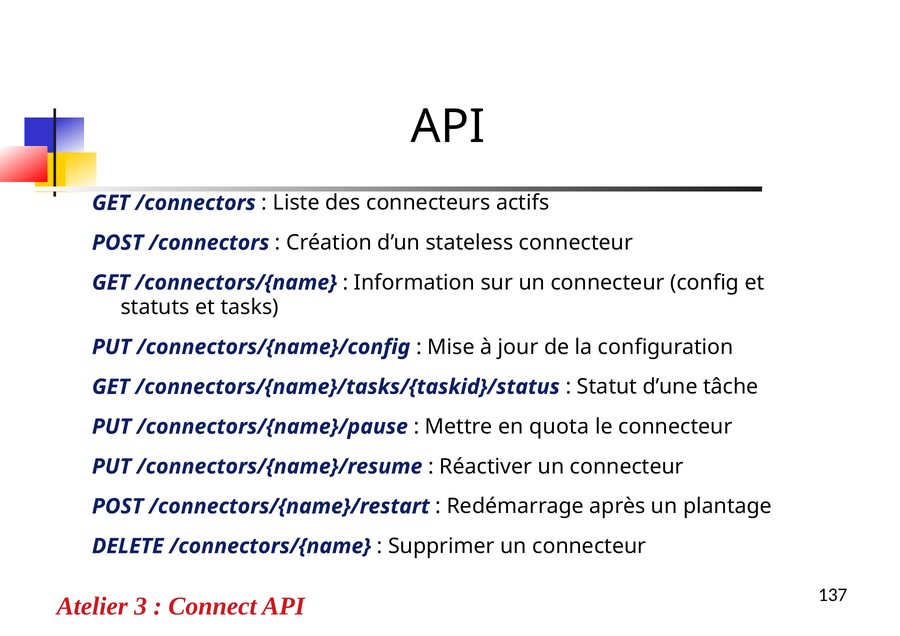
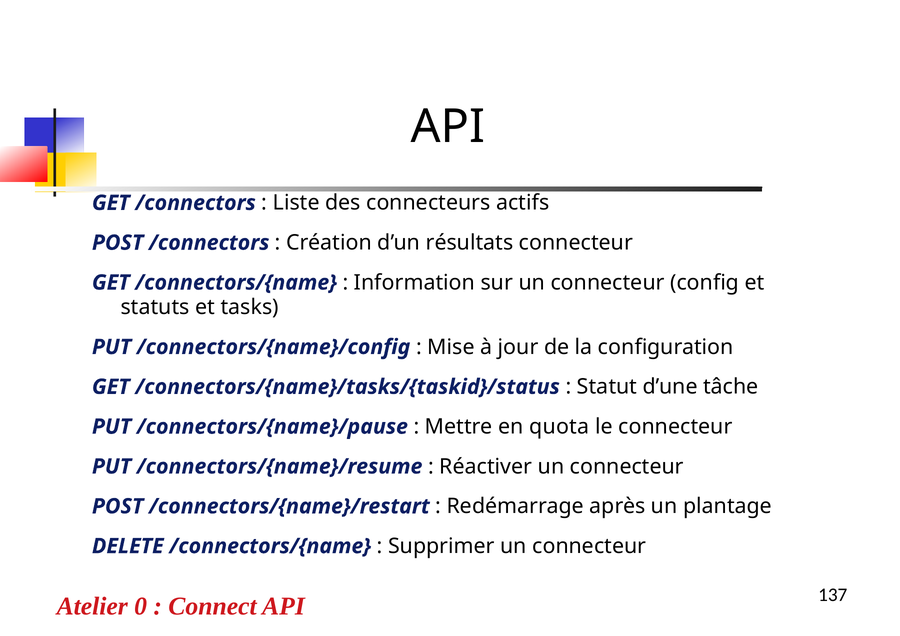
stateless: stateless -> résultats (470, 243)
3: 3 -> 0 (141, 607)
